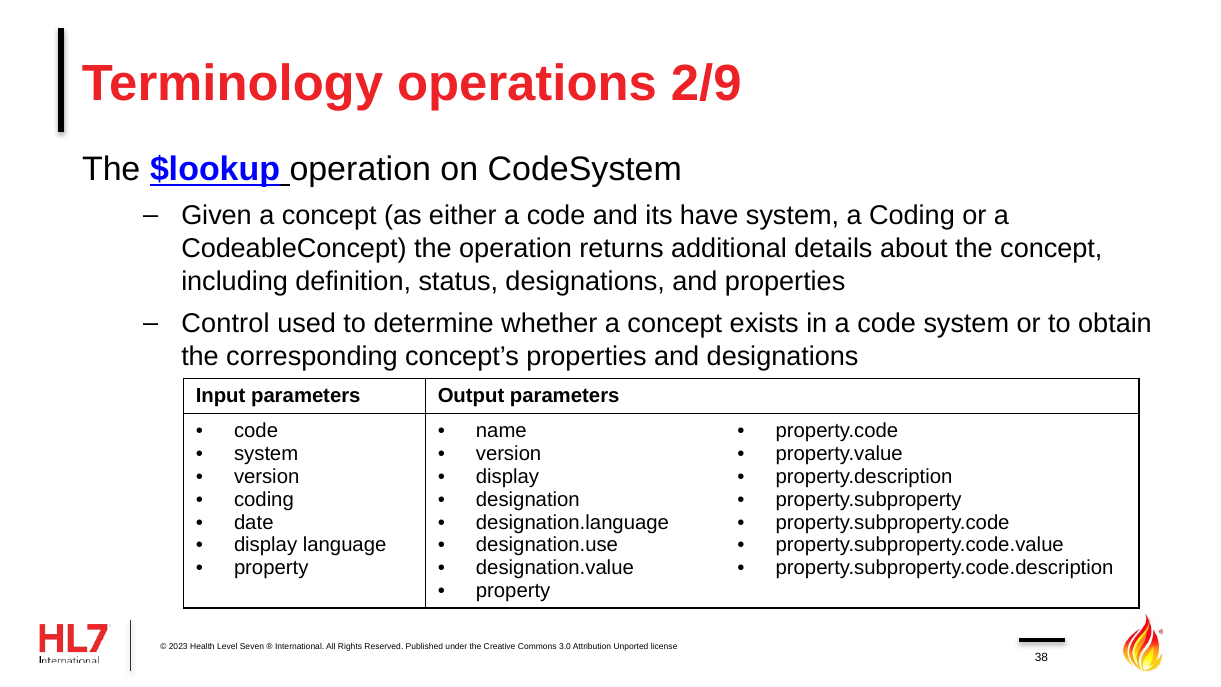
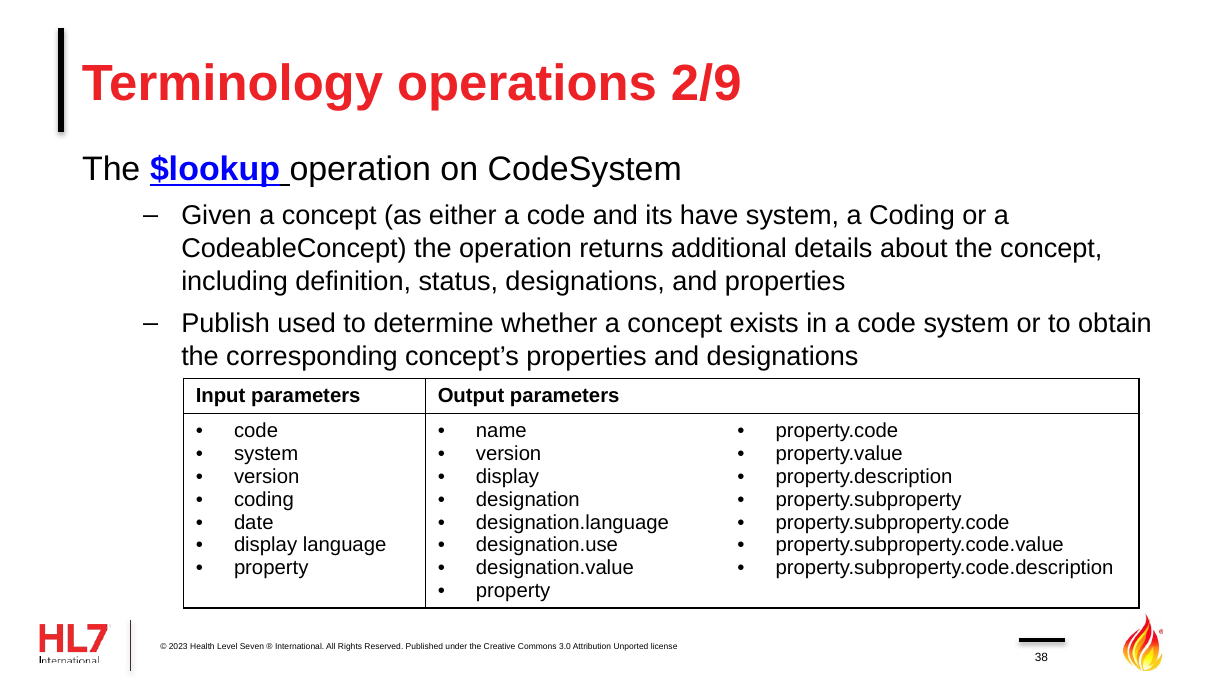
Control: Control -> Publish (226, 324)
